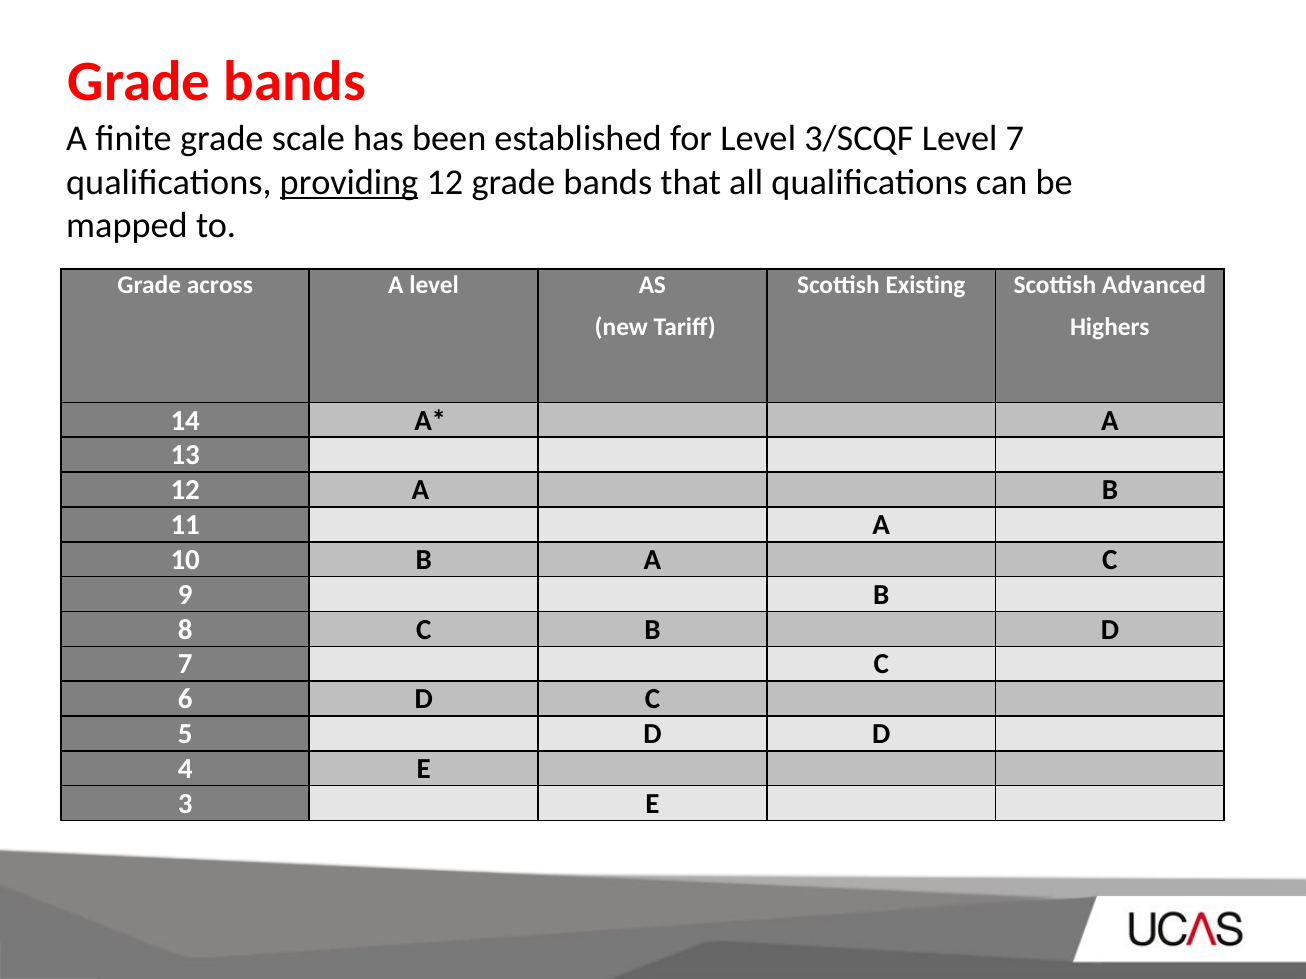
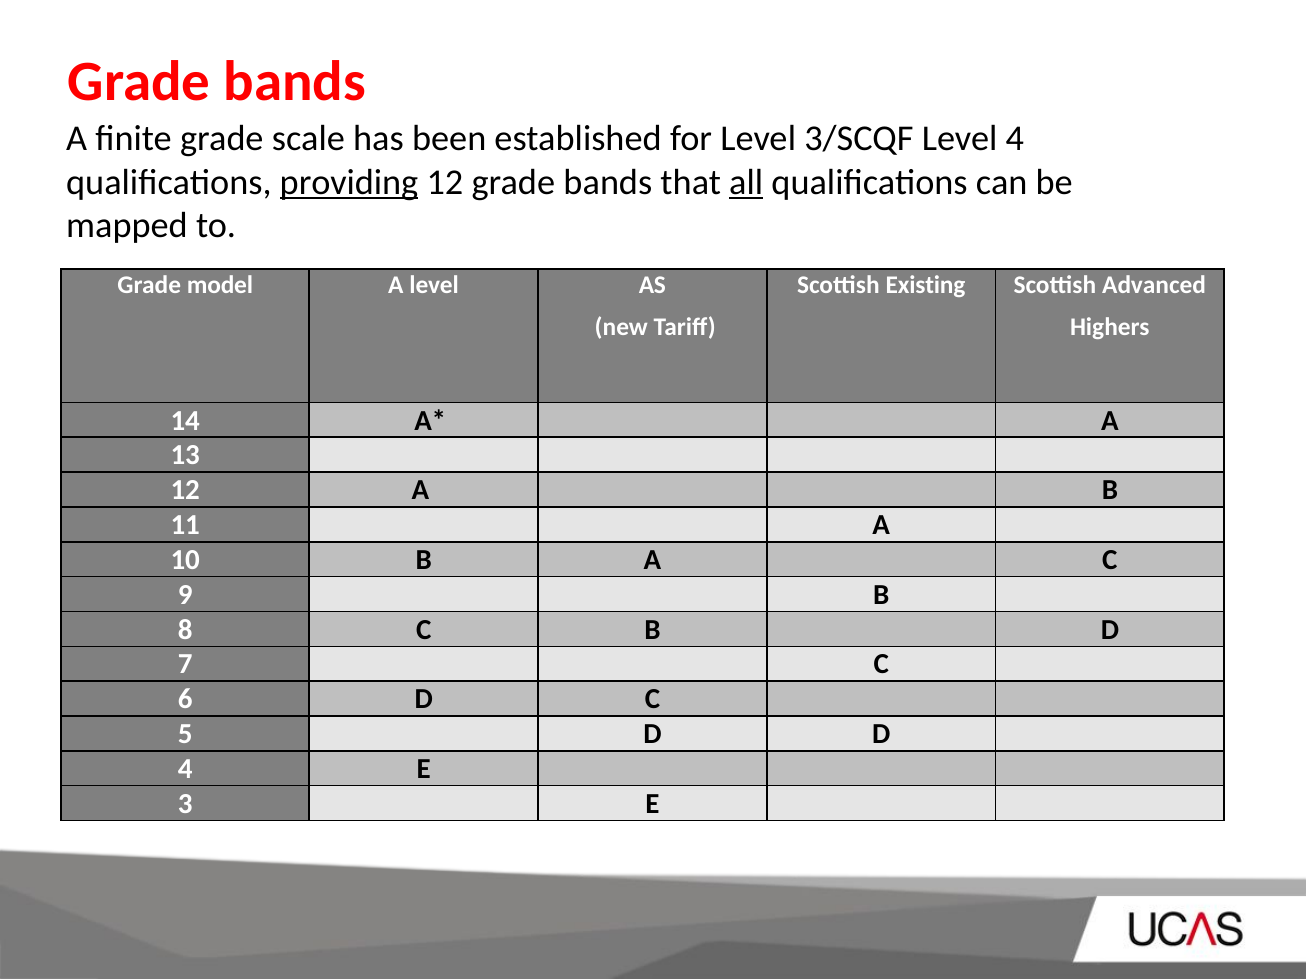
Level 7: 7 -> 4 (1015, 139)
all underline: none -> present (746, 182)
across: across -> model (220, 285)
